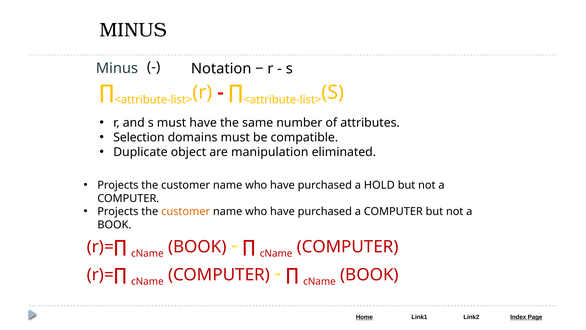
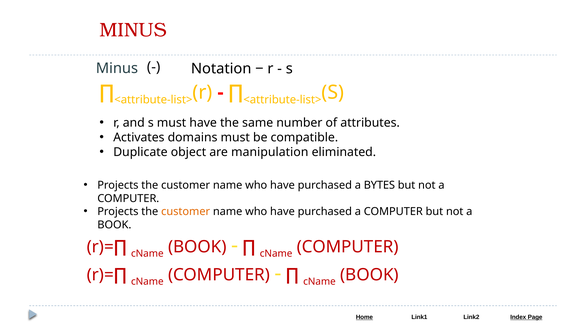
MINUS colour: black -> red (133, 30)
Selection: Selection -> Activates (139, 137)
HOLD: HOLD -> BYTES (379, 185)
